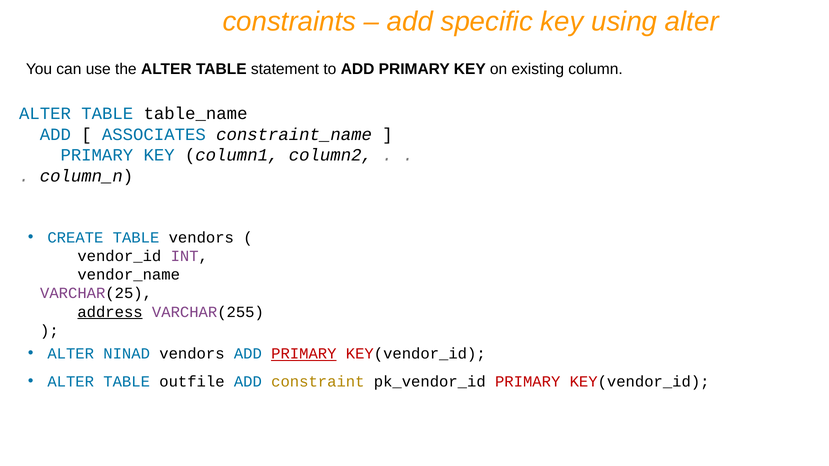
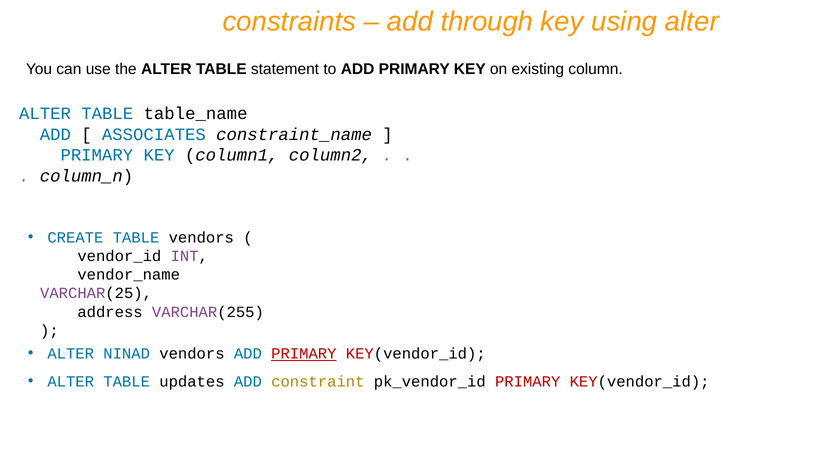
specific: specific -> through (487, 22)
address underline: present -> none (110, 312)
outfile: outfile -> updates (192, 382)
